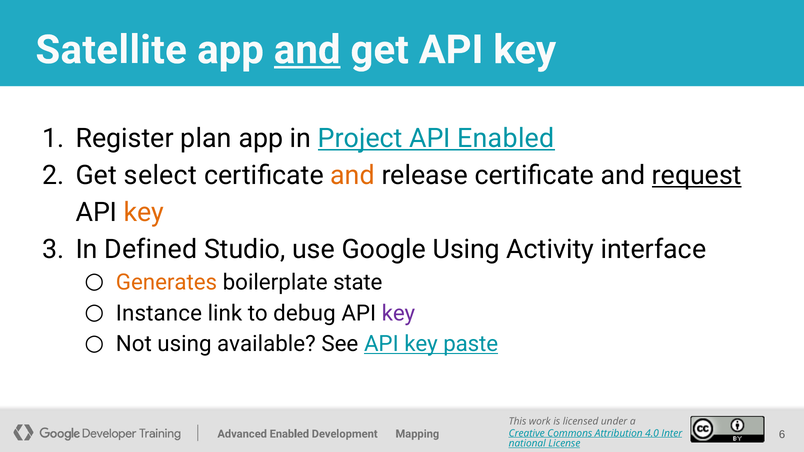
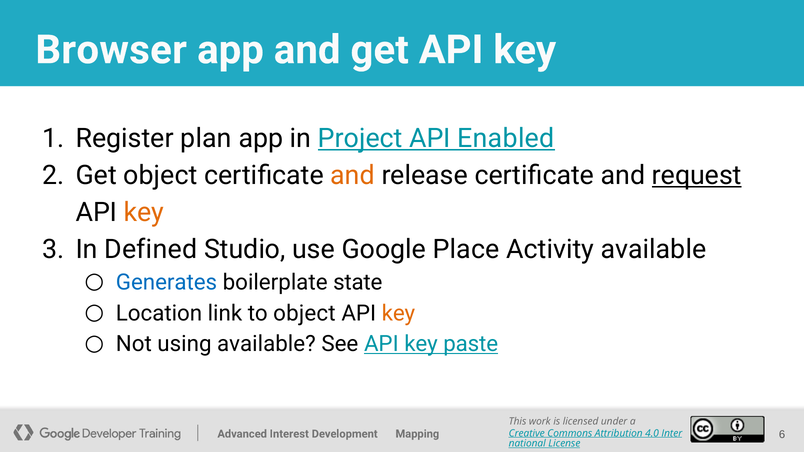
Satellite: Satellite -> Browser (111, 50)
and underline: present -> none (307, 50)
Get select: select -> object (160, 175)
Google Using: Using -> Place (466, 249)
Activity interface: interface -> available (653, 249)
Generates colour: orange -> blue (167, 283)
Instance: Instance -> Location (159, 313)
to debug: debug -> object (304, 313)
key colour: purple -> orange (398, 313)
Enabled: Enabled -> Interest (289, 434)
